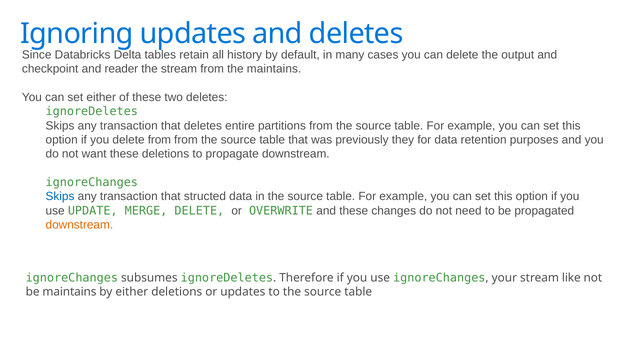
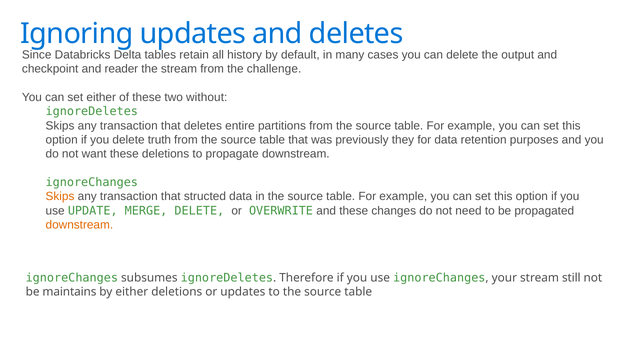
the maintains: maintains -> challenge (274, 69)
two deletes: deletes -> without (207, 97)
delete from: from -> truth (159, 140)
Skips colour: blue -> orange (60, 197)
like: like -> still (571, 278)
